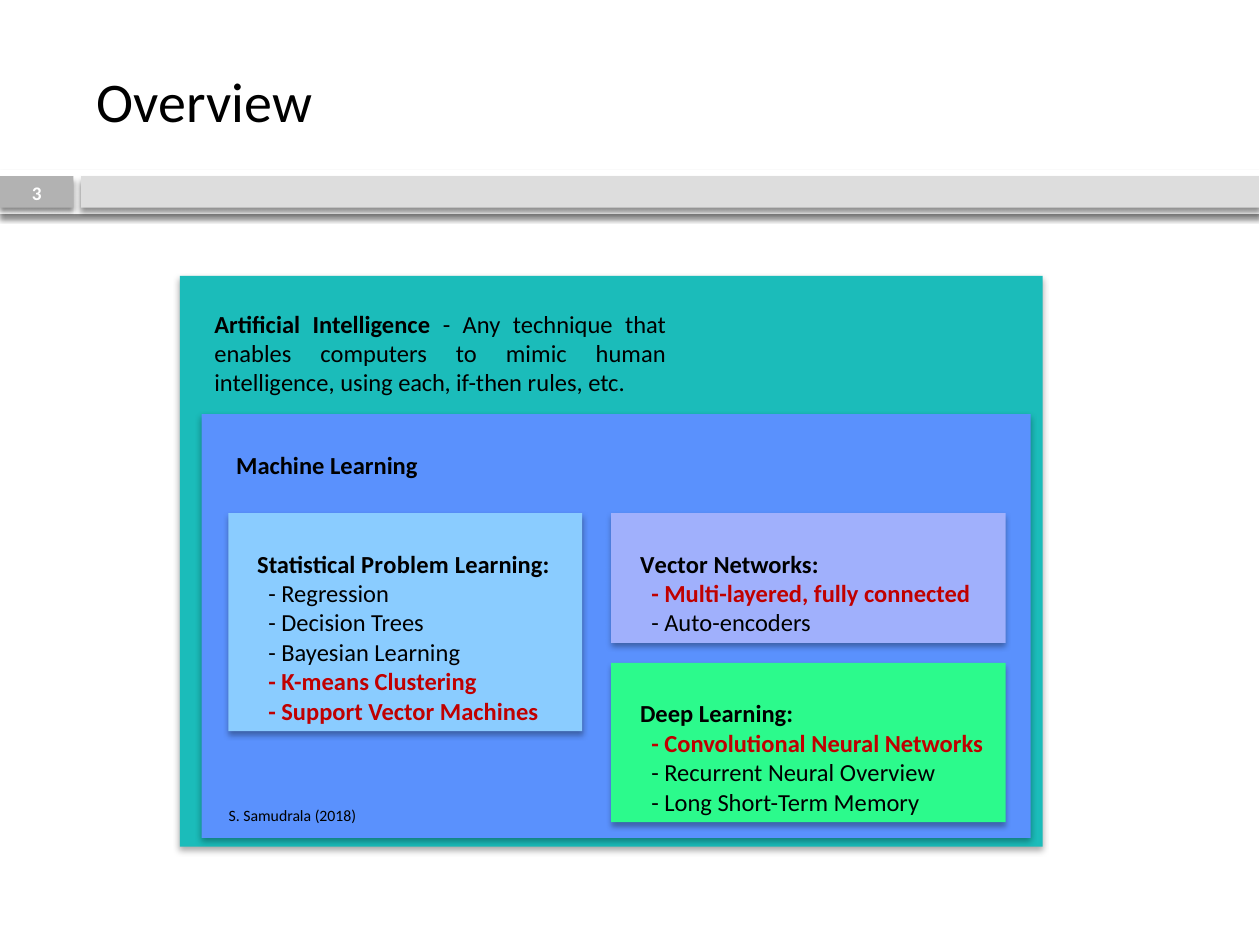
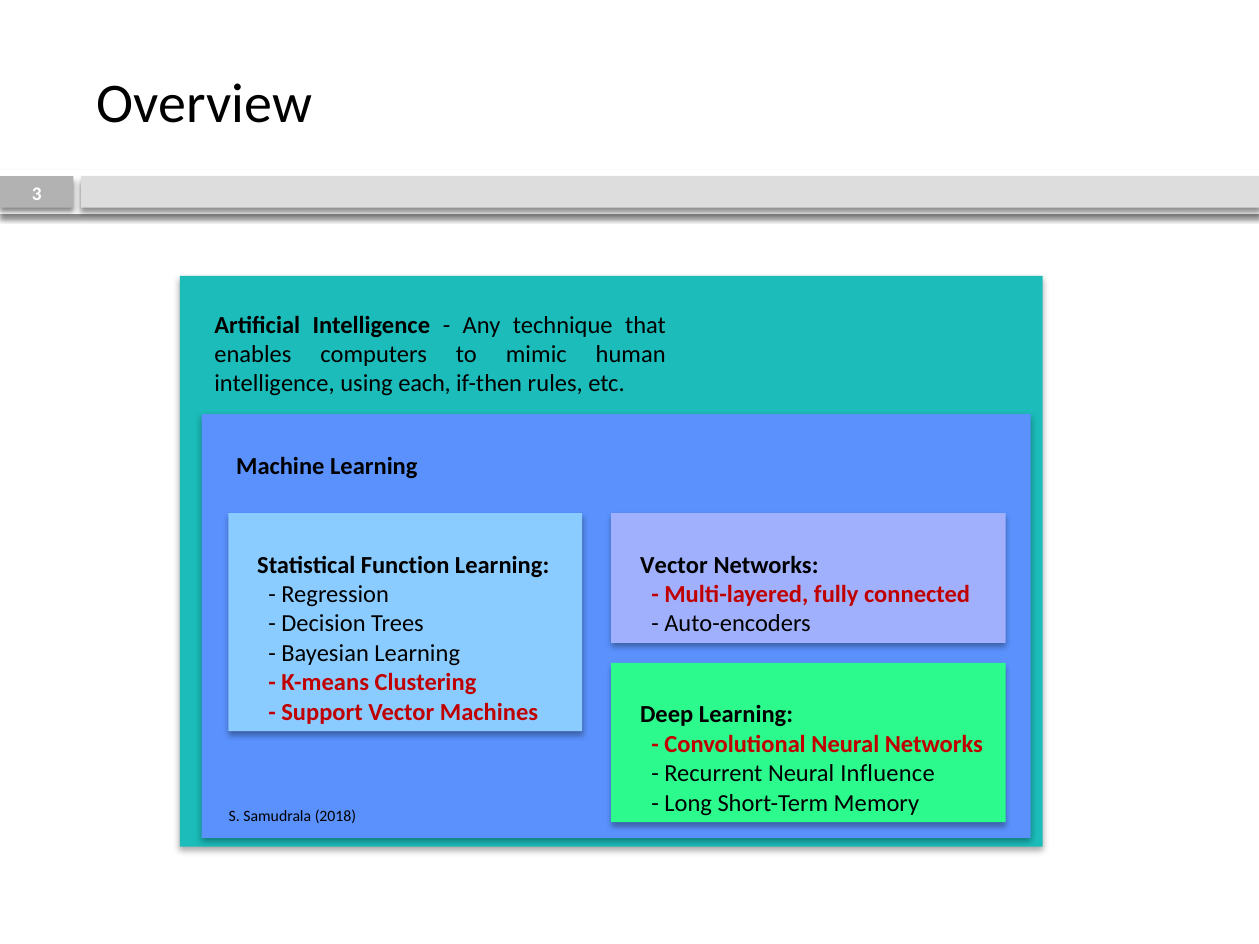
Problem: Problem -> Function (405, 565)
Neural Overview: Overview -> Influence (887, 774)
